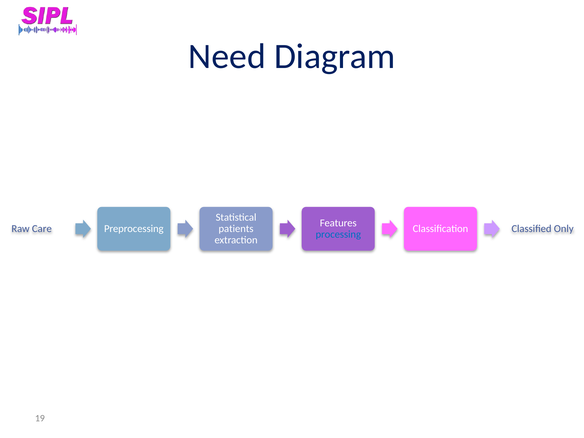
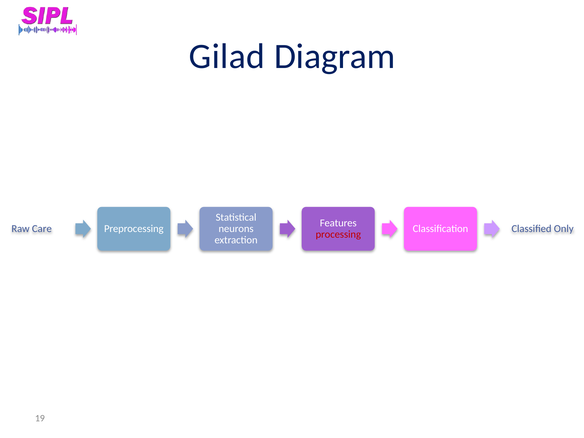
Need: Need -> Gilad (227, 57)
patients: patients -> neurons (236, 229)
processing colour: blue -> red (338, 234)
